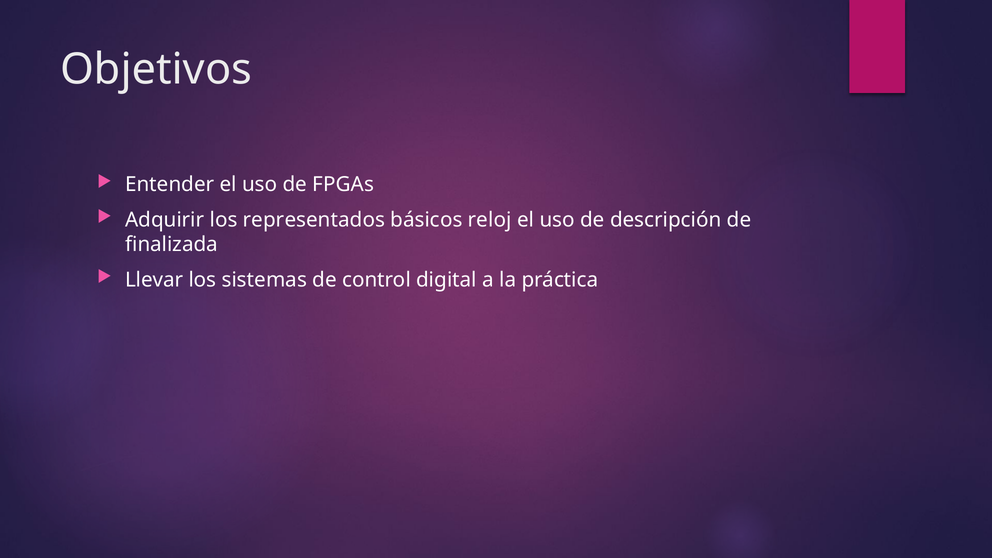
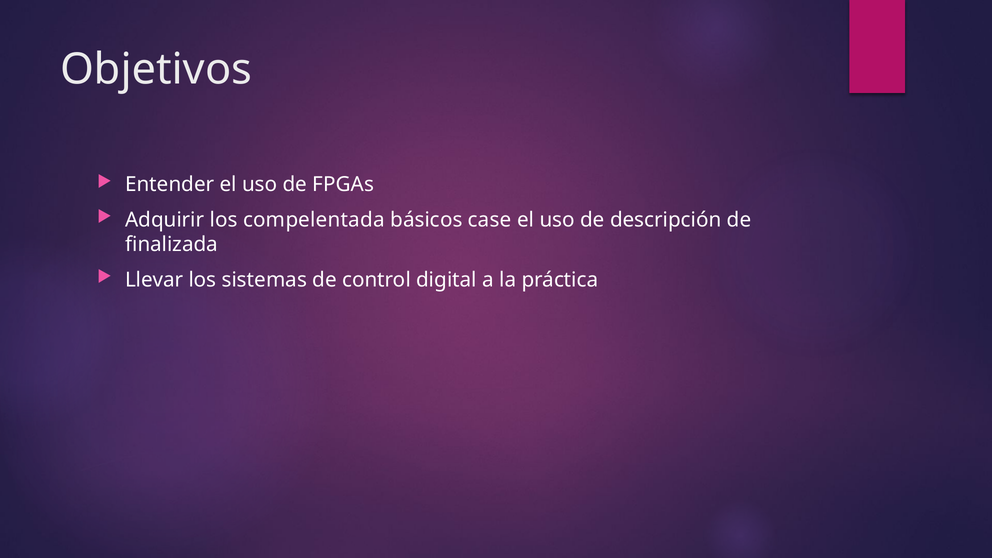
representados: representados -> compelentada (314, 220)
reloj: reloj -> case (490, 220)
